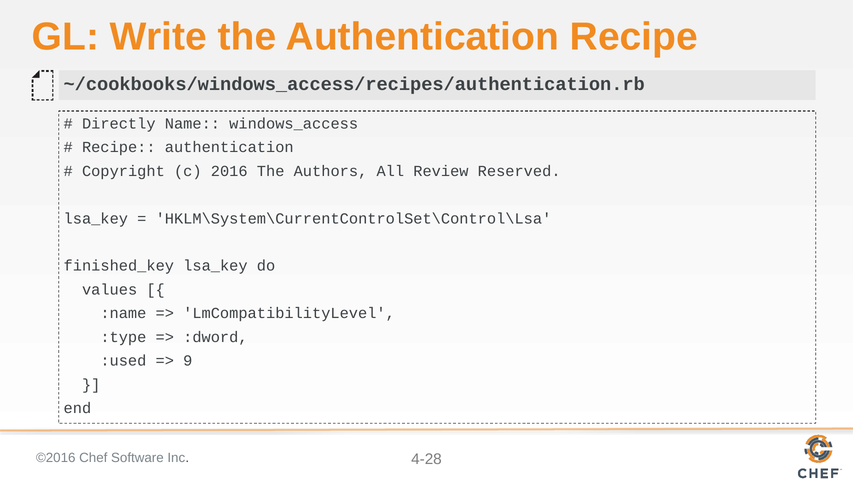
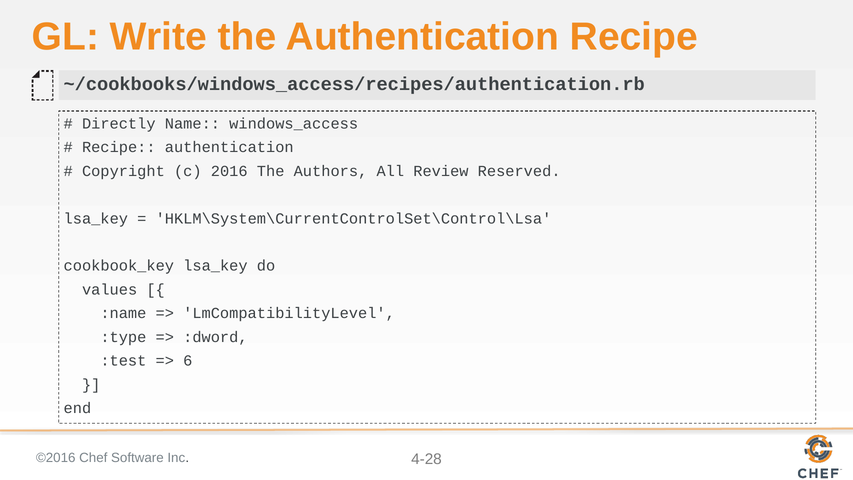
finished_key: finished_key -> cookbook_key (119, 266)
:used: :used -> :test (123, 361)
9: 9 -> 6 (188, 361)
